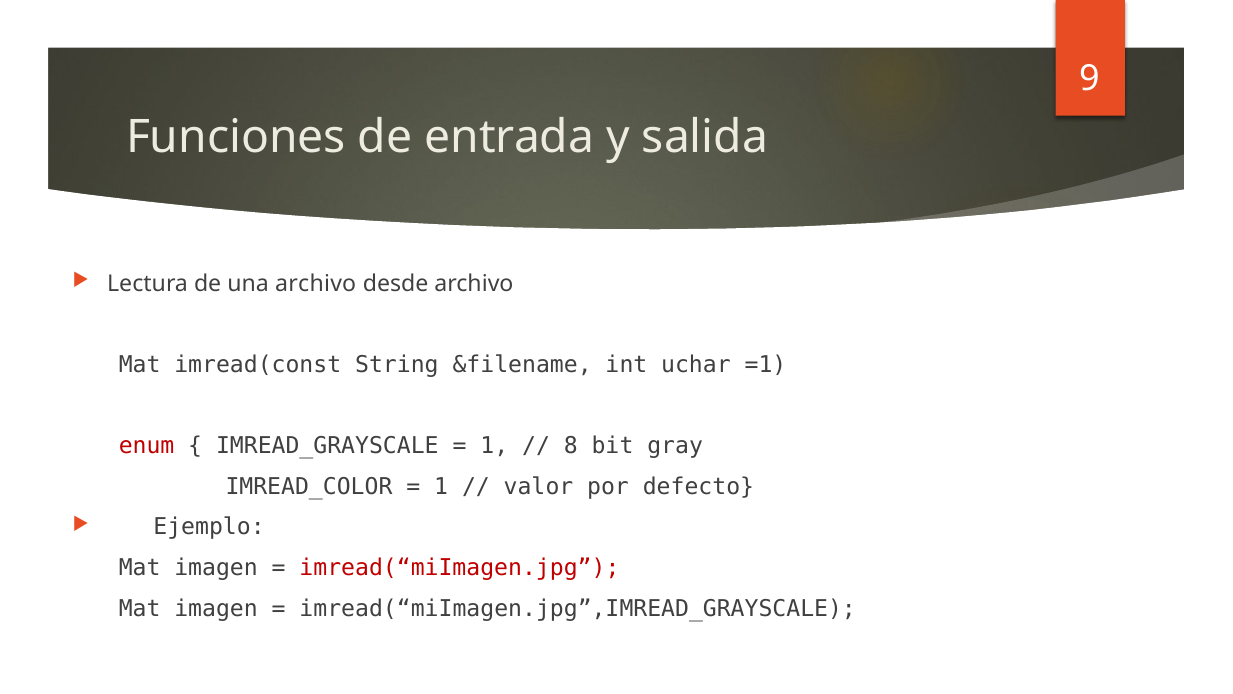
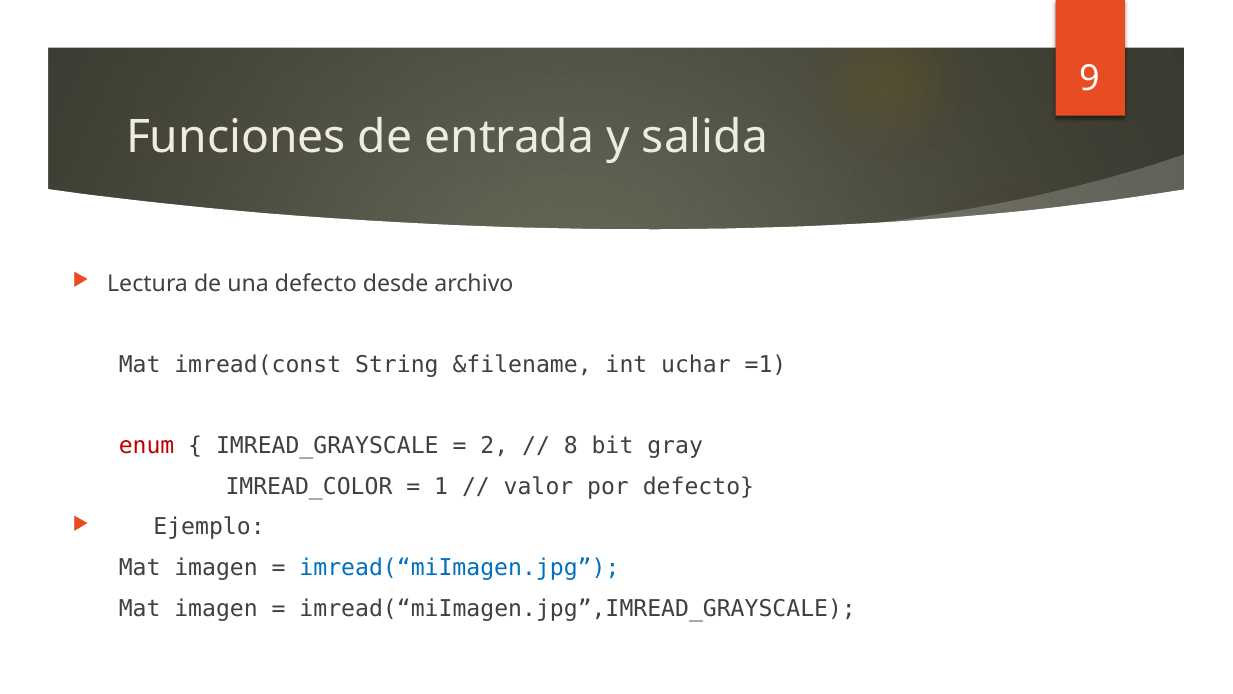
una archivo: archivo -> defecto (316, 283)
1: 1 -> 2 (494, 446)
imread(“miImagen.jpg colour: red -> blue (459, 568)
